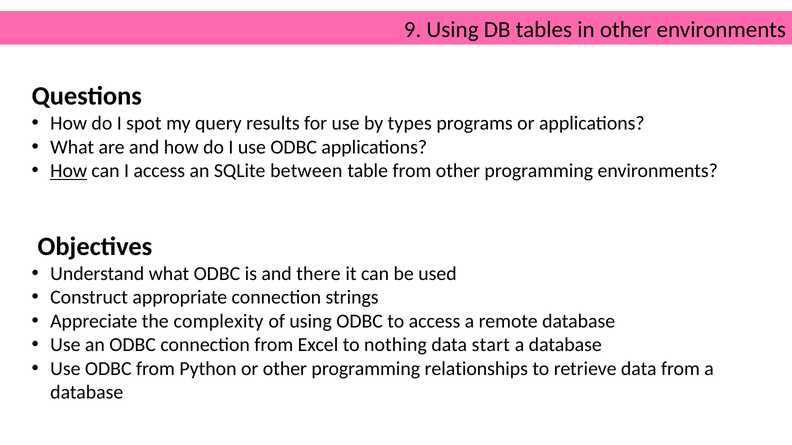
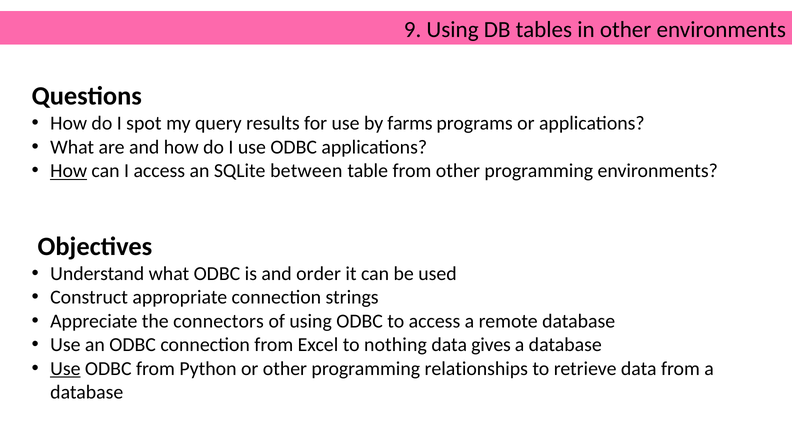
types: types -> farms (410, 124)
there: there -> order (319, 274)
complexity: complexity -> connectors (219, 322)
start: start -> gives (491, 345)
Use underline: none -> present (65, 369)
